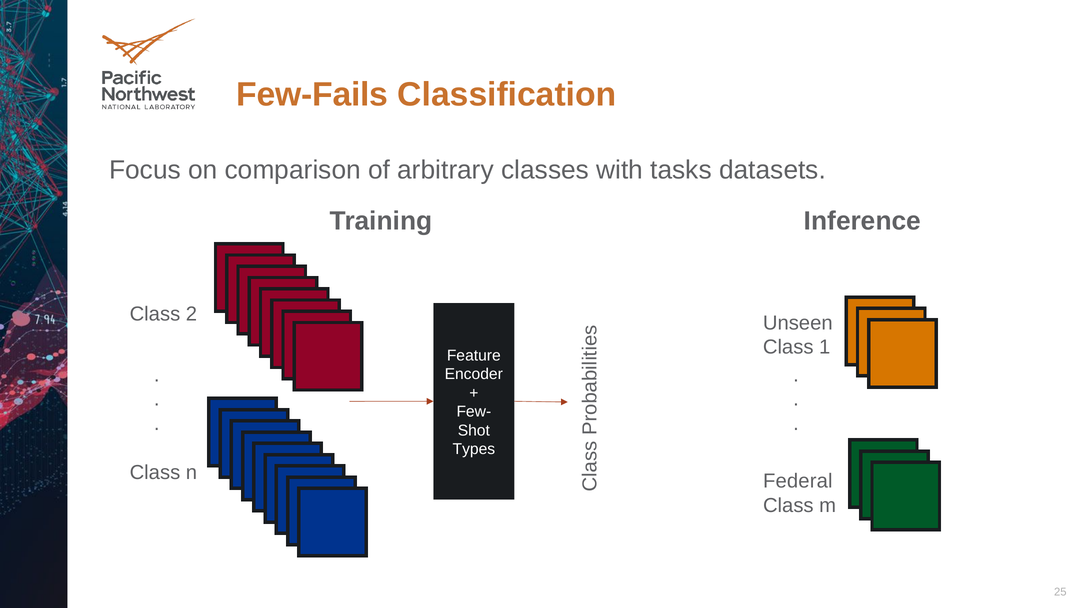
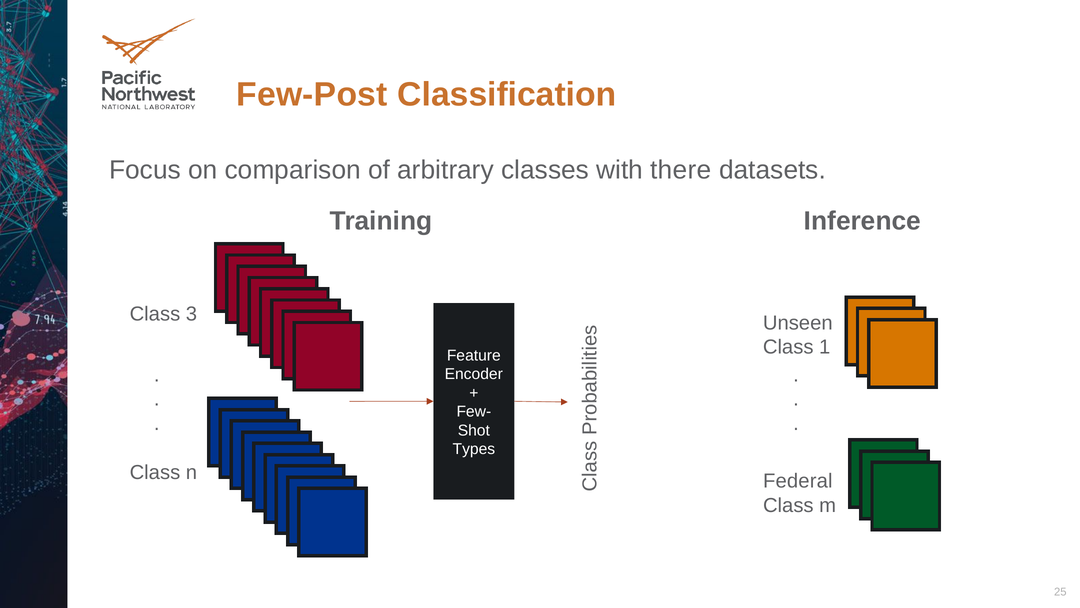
Few-Fails: Few-Fails -> Few-Post (312, 94)
tasks: tasks -> there (681, 170)
2: 2 -> 3 (191, 314)
